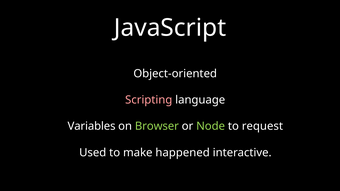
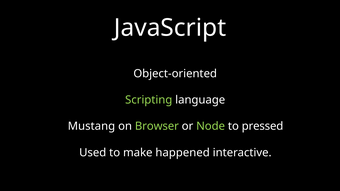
Scripting colour: pink -> light green (149, 100)
Variables: Variables -> Mustang (91, 126)
request: request -> pressed (263, 126)
